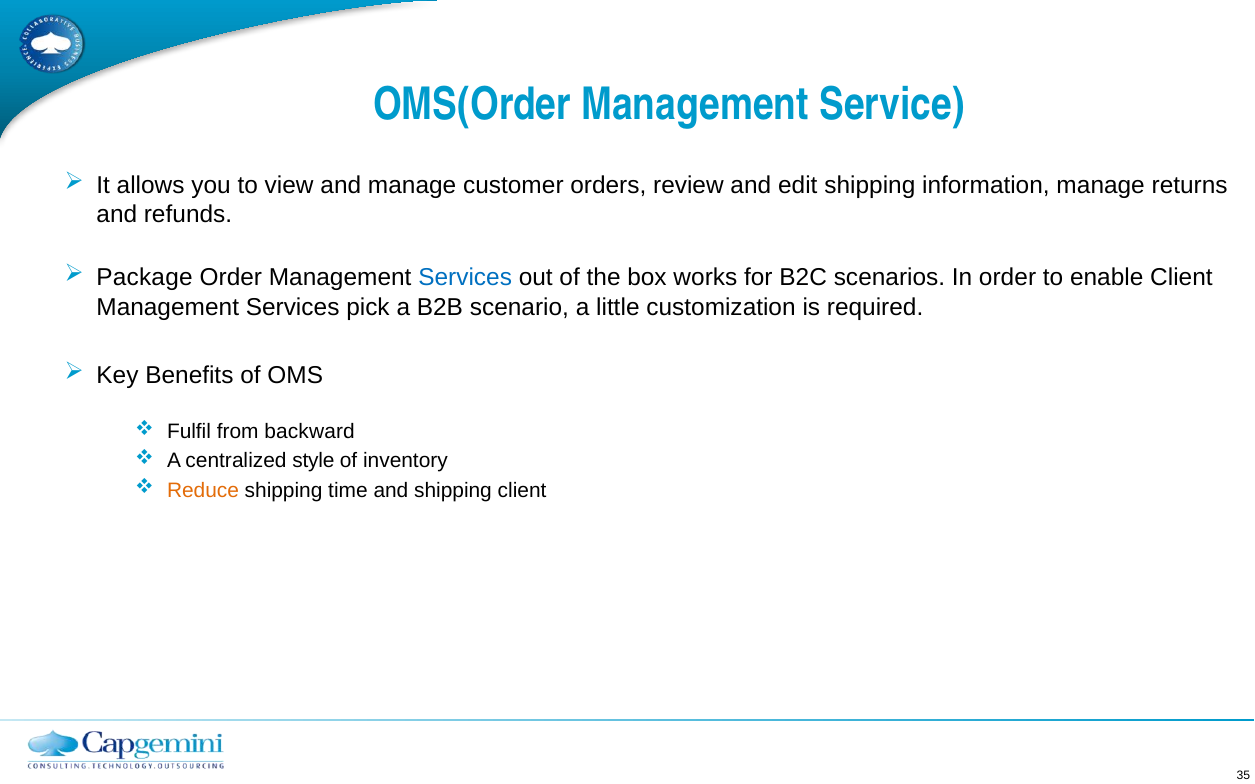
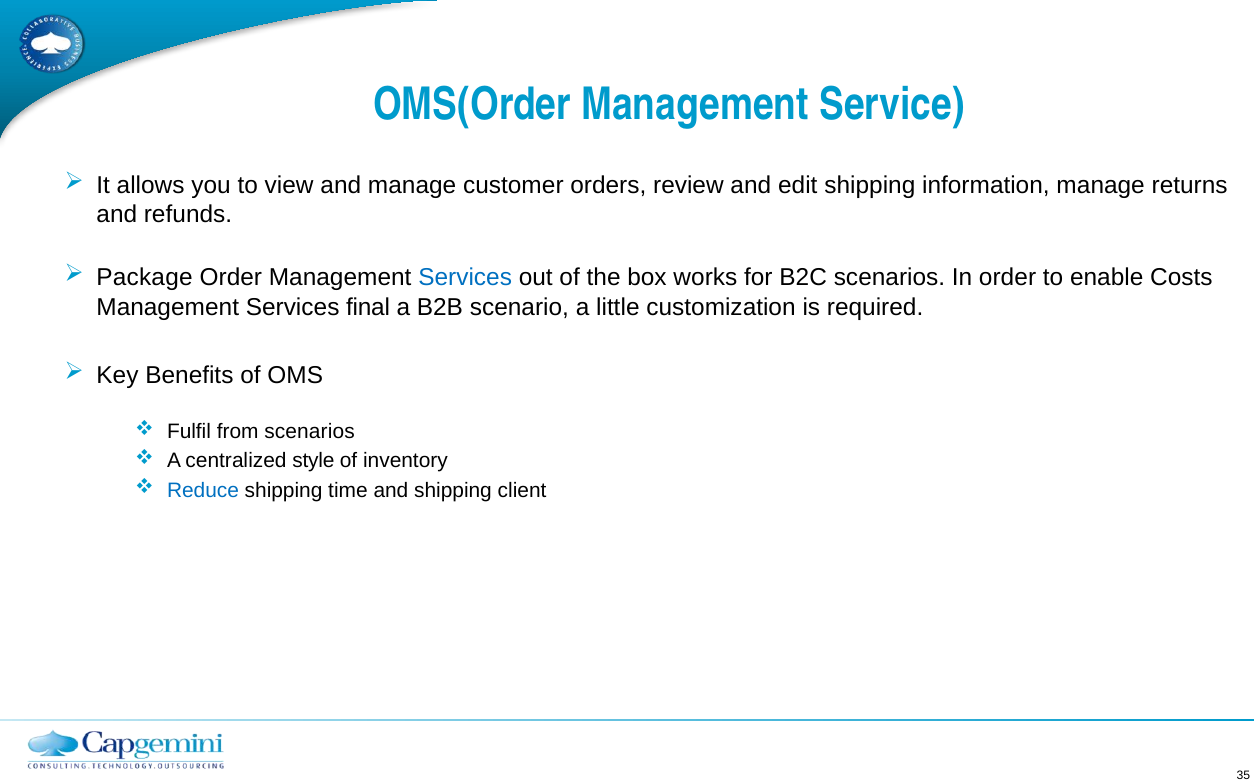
enable Client: Client -> Costs (1181, 278)
pick: pick -> final (368, 307)
from backward: backward -> scenarios (310, 432)
Reduce colour: orange -> blue (203, 491)
